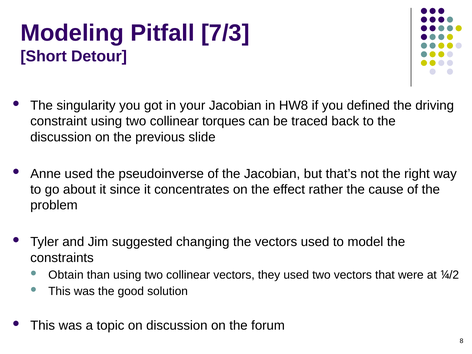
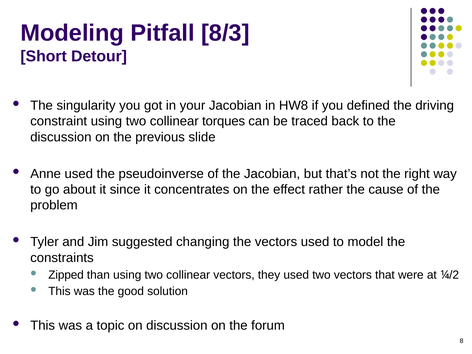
7/3: 7/3 -> 8/3 (225, 33)
Obtain: Obtain -> Zipped (66, 275)
